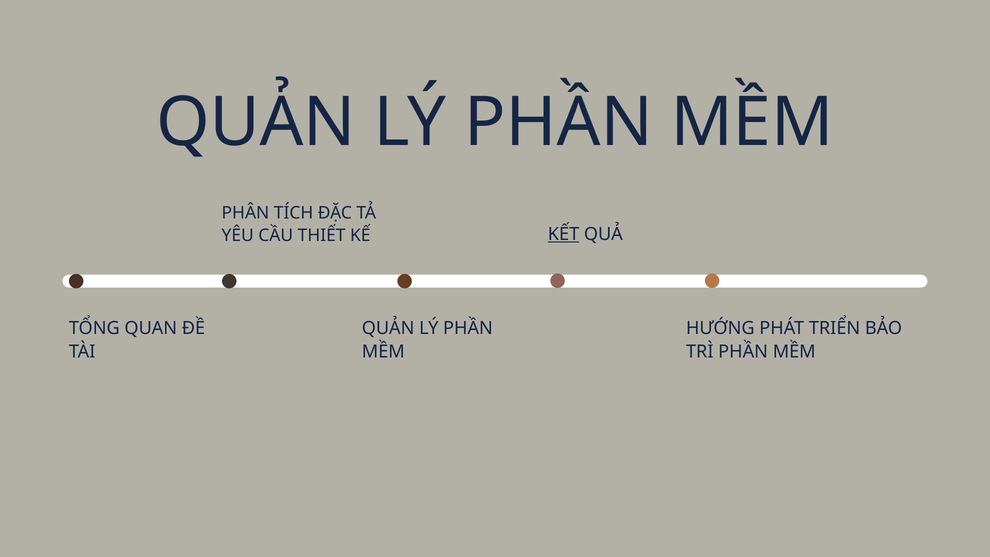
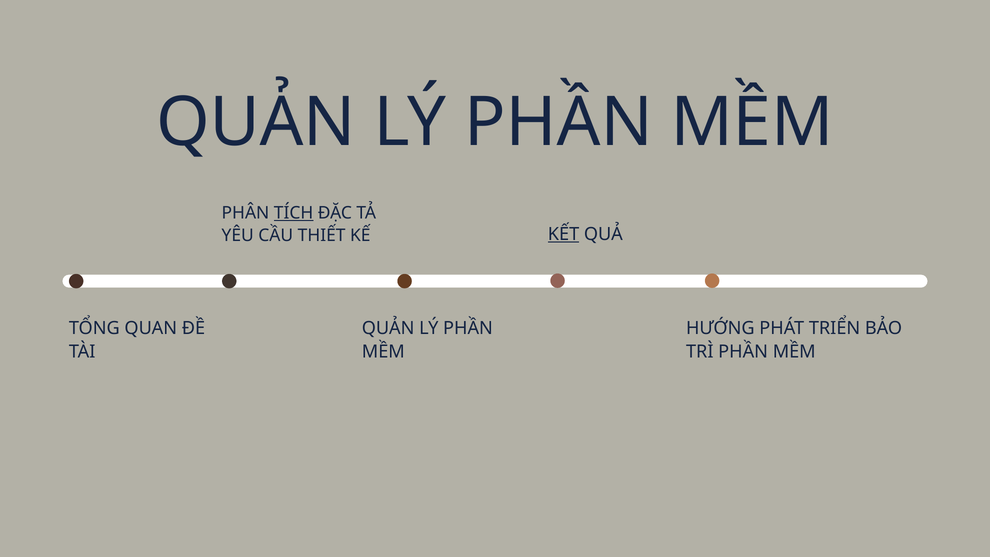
TÍCH underline: none -> present (294, 213)
